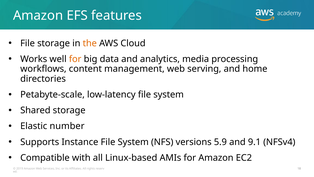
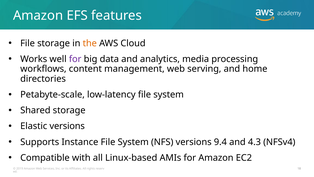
for colour: orange -> purple (75, 59)
Elastic number: number -> versions (67, 126)
5.9: 5.9 -> 9.4 (220, 142)
9.1: 9.1 -> 4.3 (254, 142)
